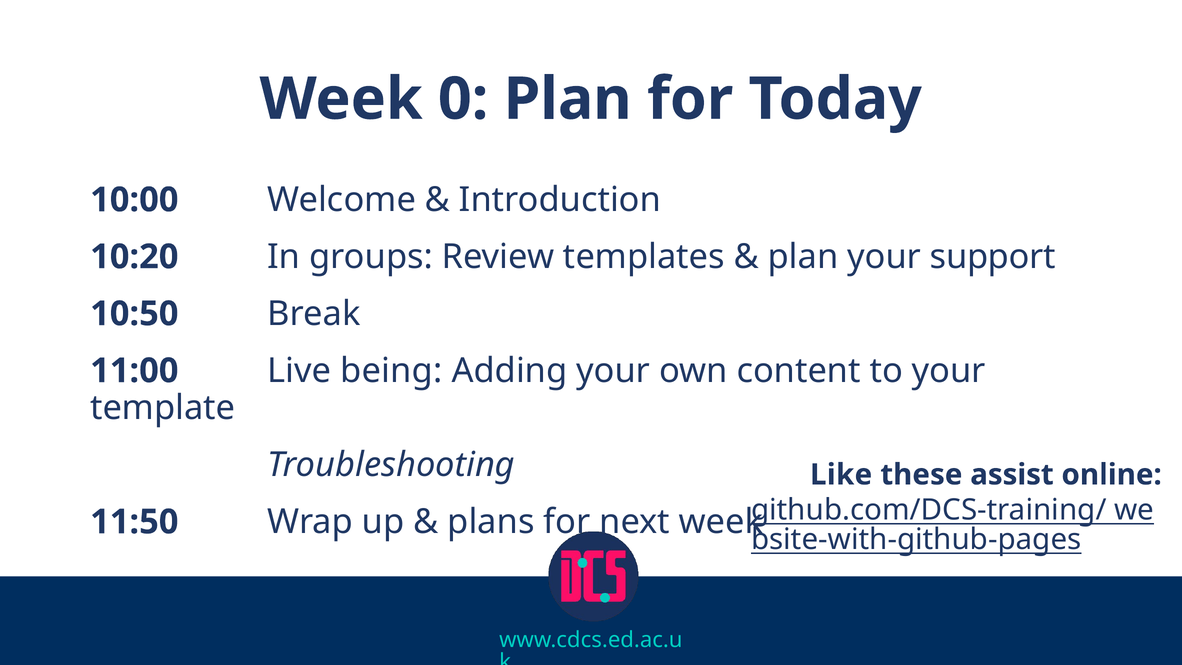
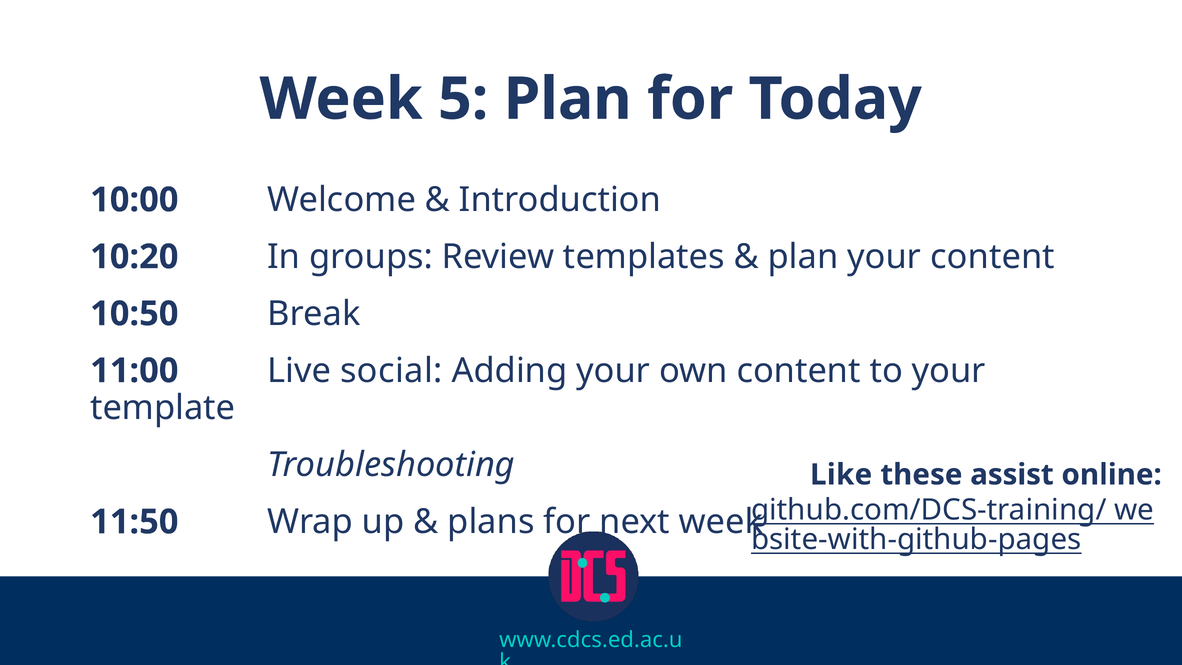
0: 0 -> 5 (463, 99)
your support: support -> content (993, 257)
being: being -> social (391, 371)
